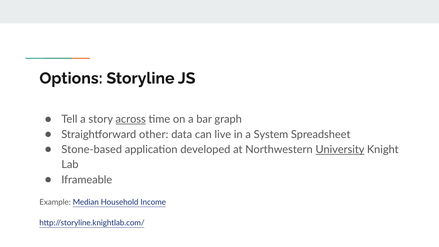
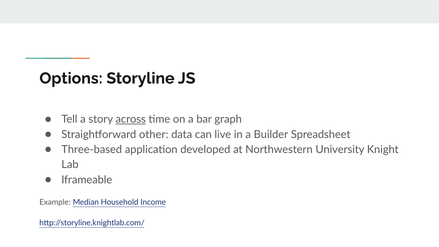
System: System -> Builder (271, 134)
Stone-based: Stone-based -> Three-based (92, 149)
University underline: present -> none (340, 149)
